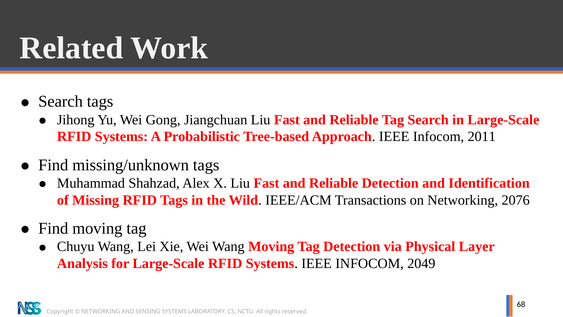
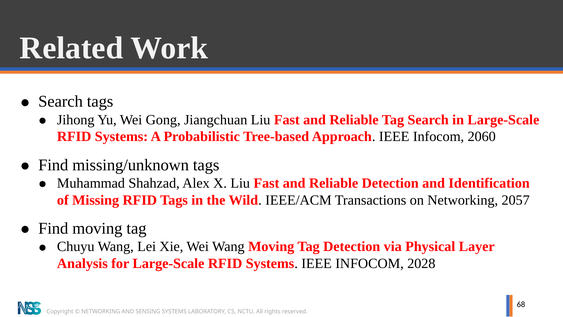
2011: 2011 -> 2060 (482, 137)
2076: 2076 -> 2057 (516, 200)
2049: 2049 -> 2028 (421, 263)
